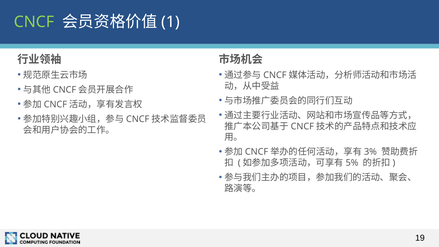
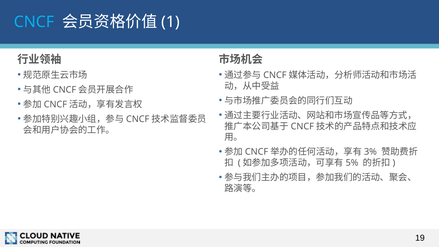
CNCF colour: light green -> light blue (34, 22)
